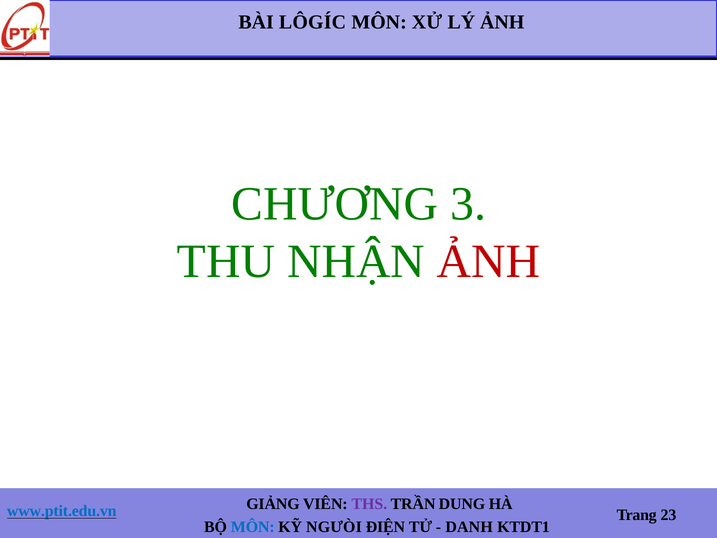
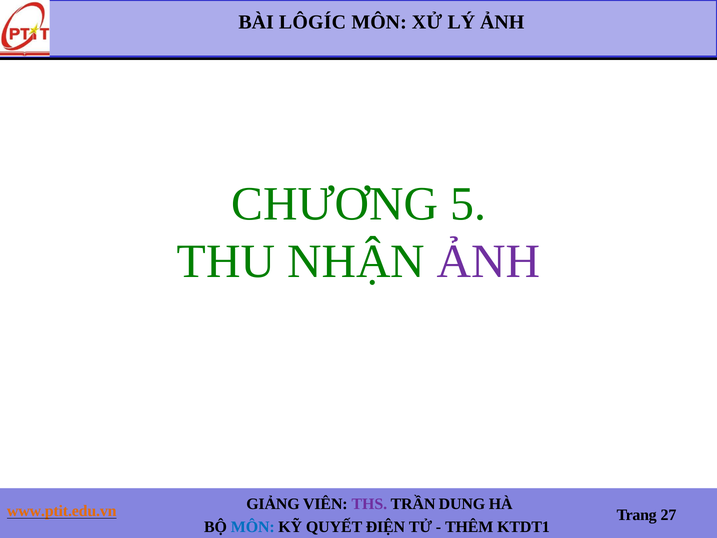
3: 3 -> 5 (468, 204)
ẢNH colour: red -> purple (489, 261)
www.ptit.edu.vn colour: blue -> orange (62, 511)
23: 23 -> 27 (668, 515)
NGƯÒI: NGƯÒI -> QUYẾT (334, 527)
DANH: DANH -> THÊM (469, 527)
